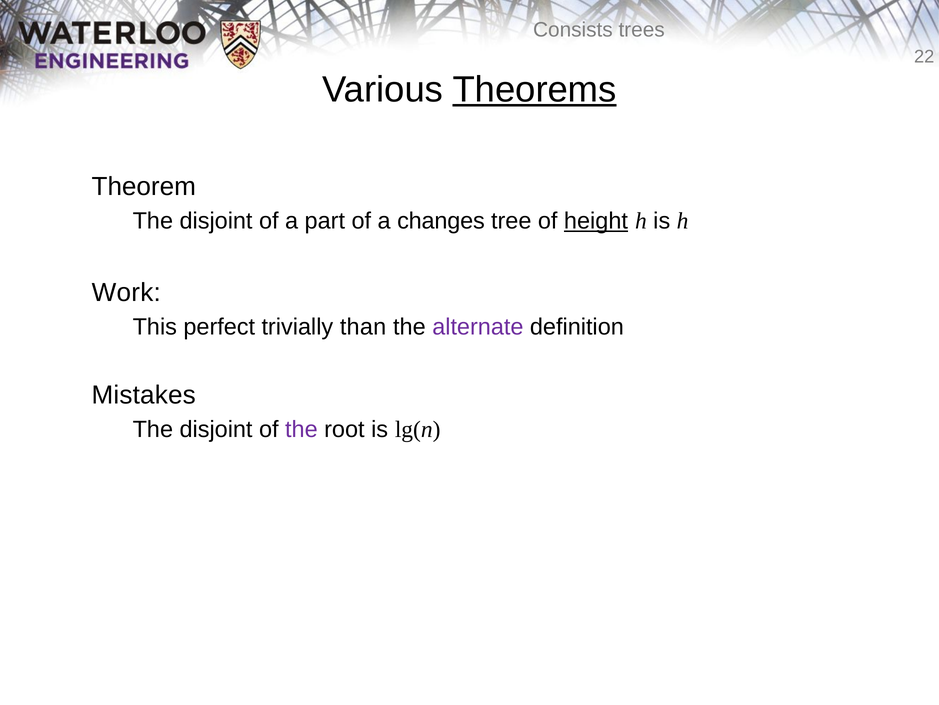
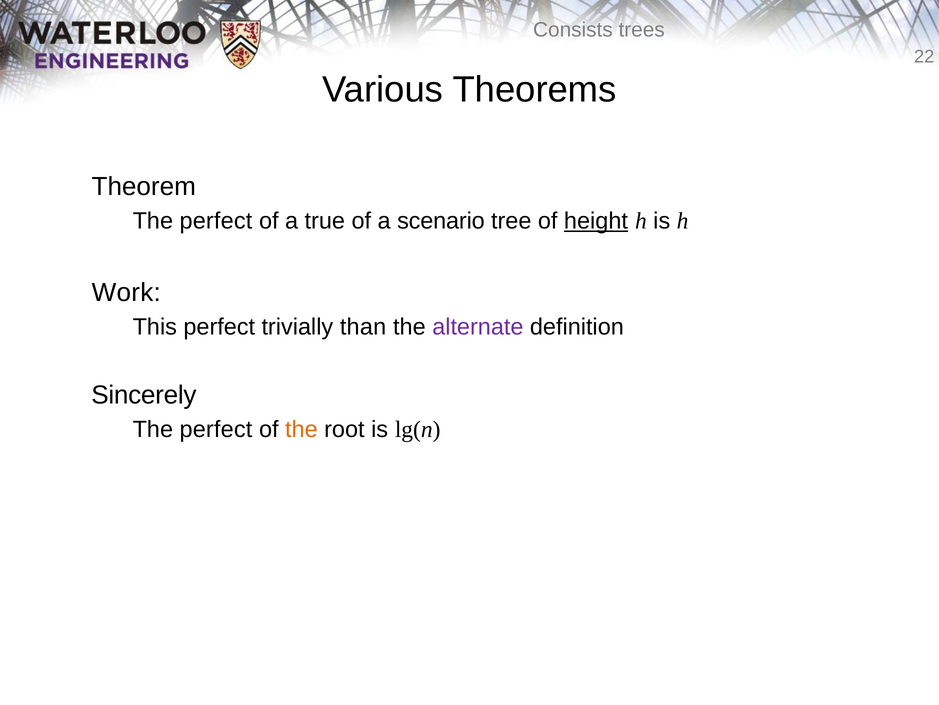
Theorems underline: present -> none (535, 89)
disjoint: disjoint -> perfect (216, 221)
part: part -> true (325, 221)
changes: changes -> scenario (441, 221)
Mistakes: Mistakes -> Sincerely (144, 395)
disjoint: disjoint -> perfect (216, 429)
the colour: purple -> orange (301, 429)
